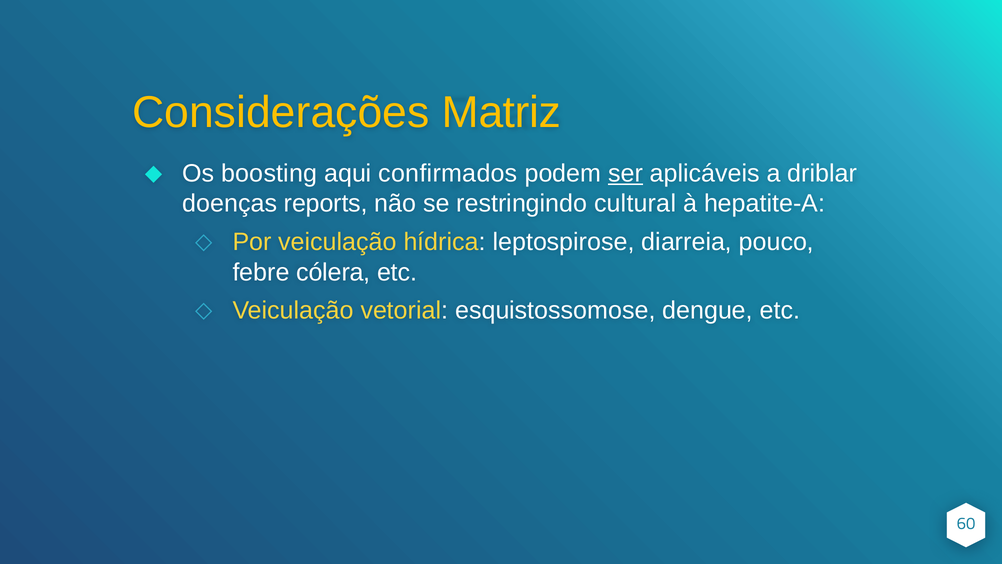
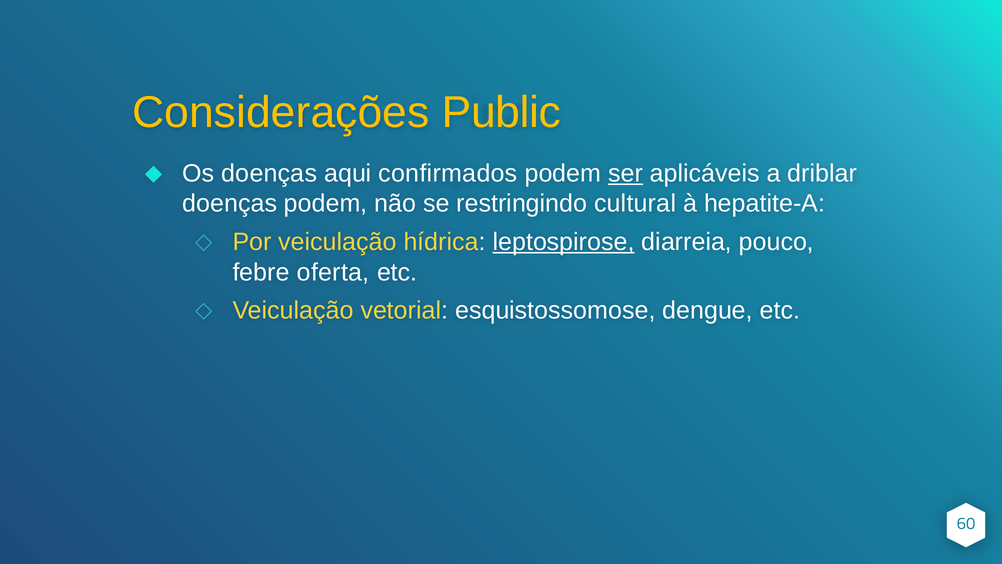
Matriz: Matriz -> Public (501, 113)
Os boosting: boosting -> doenças (269, 174)
doenças reports: reports -> podem (326, 204)
leptospirose underline: none -> present (564, 242)
cólera: cólera -> oferta (333, 272)
